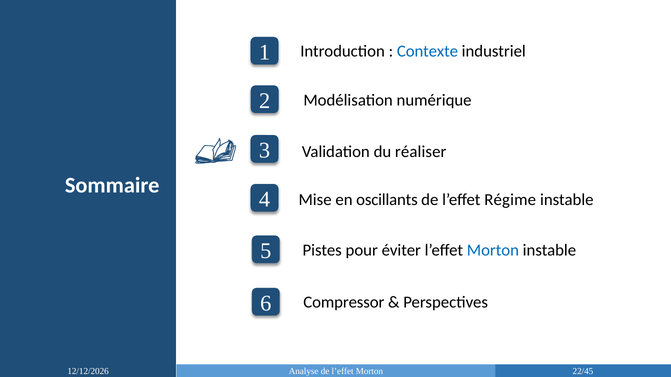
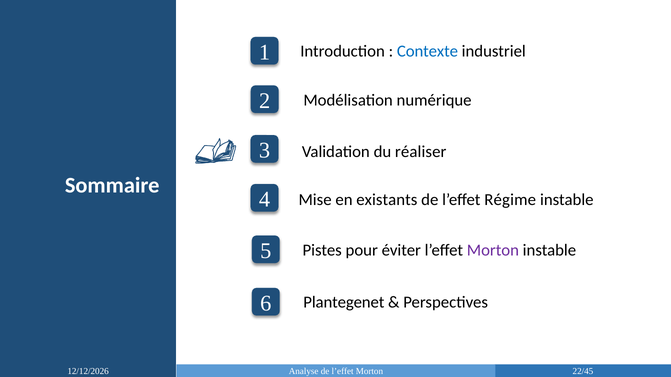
oscillants: oscillants -> existants (387, 200)
Morton colour: blue -> purple (493, 251)
Compressor: Compressor -> Plantegenet (344, 303)
